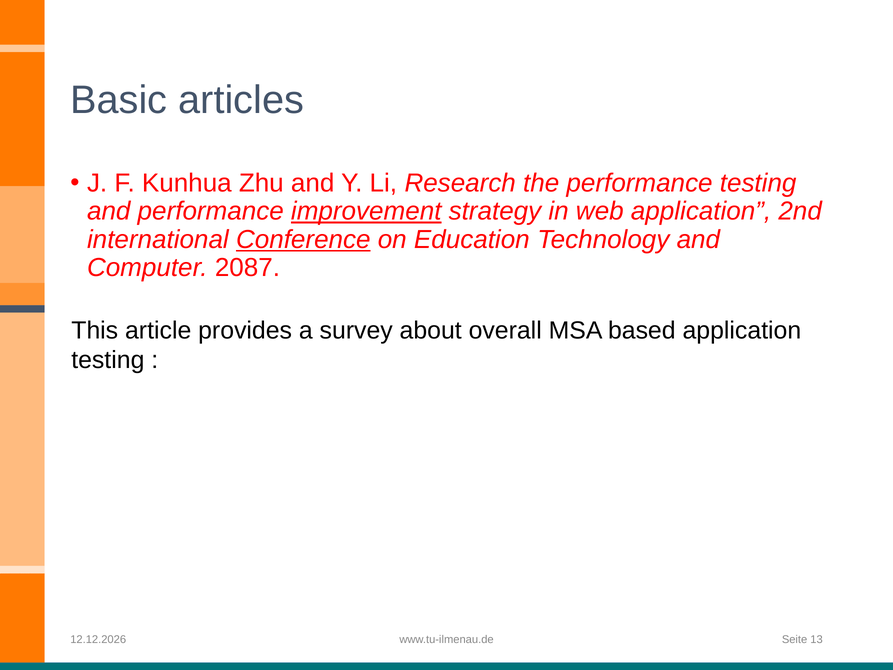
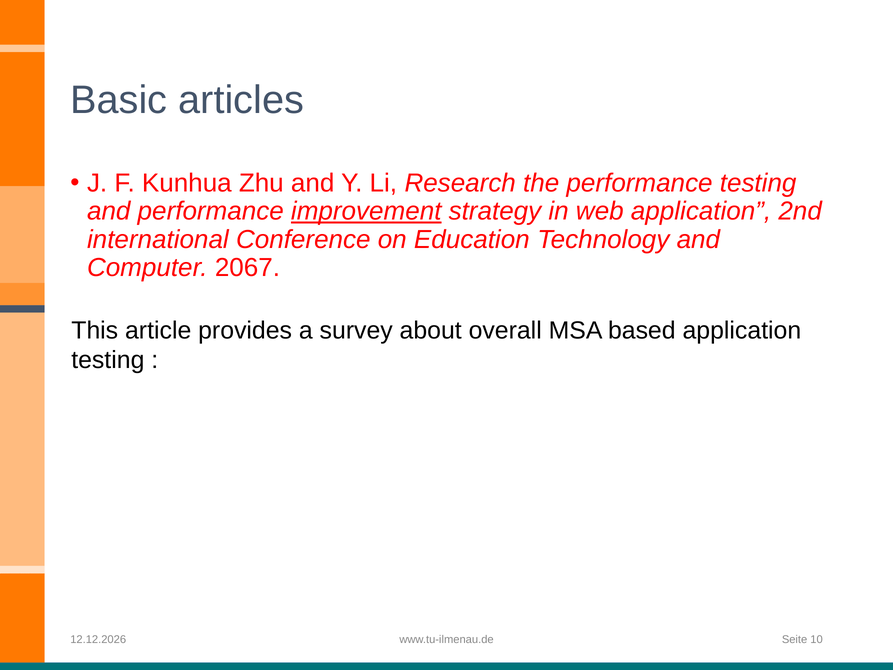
Conference underline: present -> none (303, 239)
2087: 2087 -> 2067 (247, 267)
13: 13 -> 10 (817, 639)
